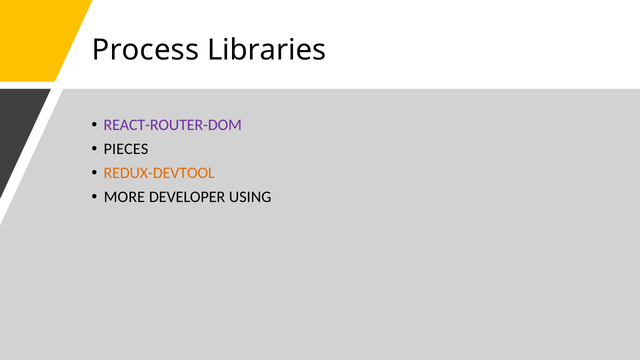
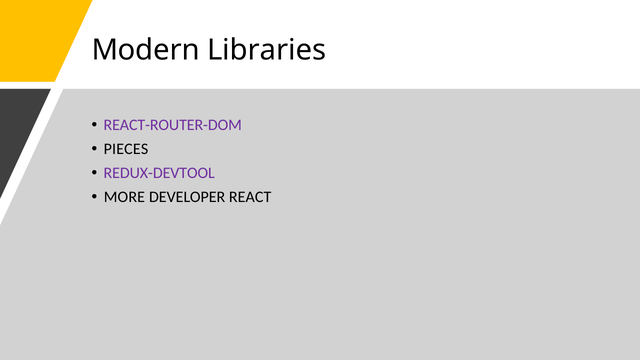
Process: Process -> Modern (146, 50)
REDUX-DEVTOOL colour: orange -> purple (159, 173)
USING: USING -> REACT (250, 197)
